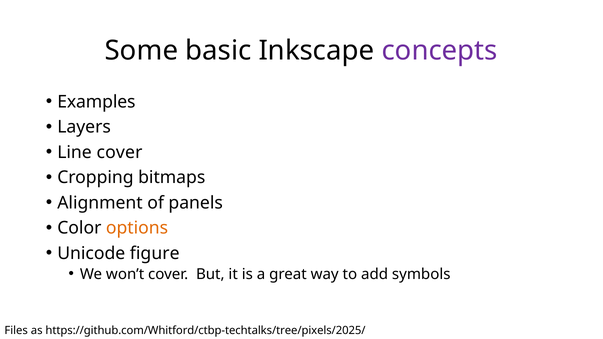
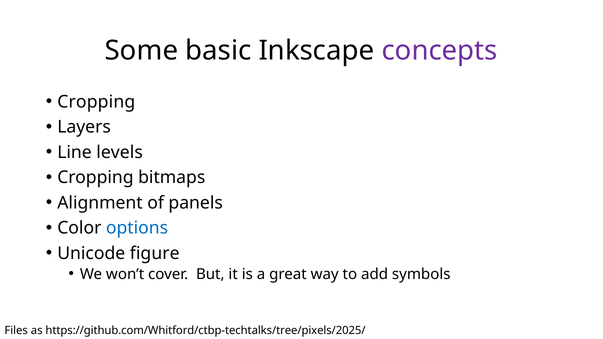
Examples: Examples -> Cropping (96, 102)
Line cover: cover -> levels (120, 152)
options colour: orange -> blue (137, 228)
